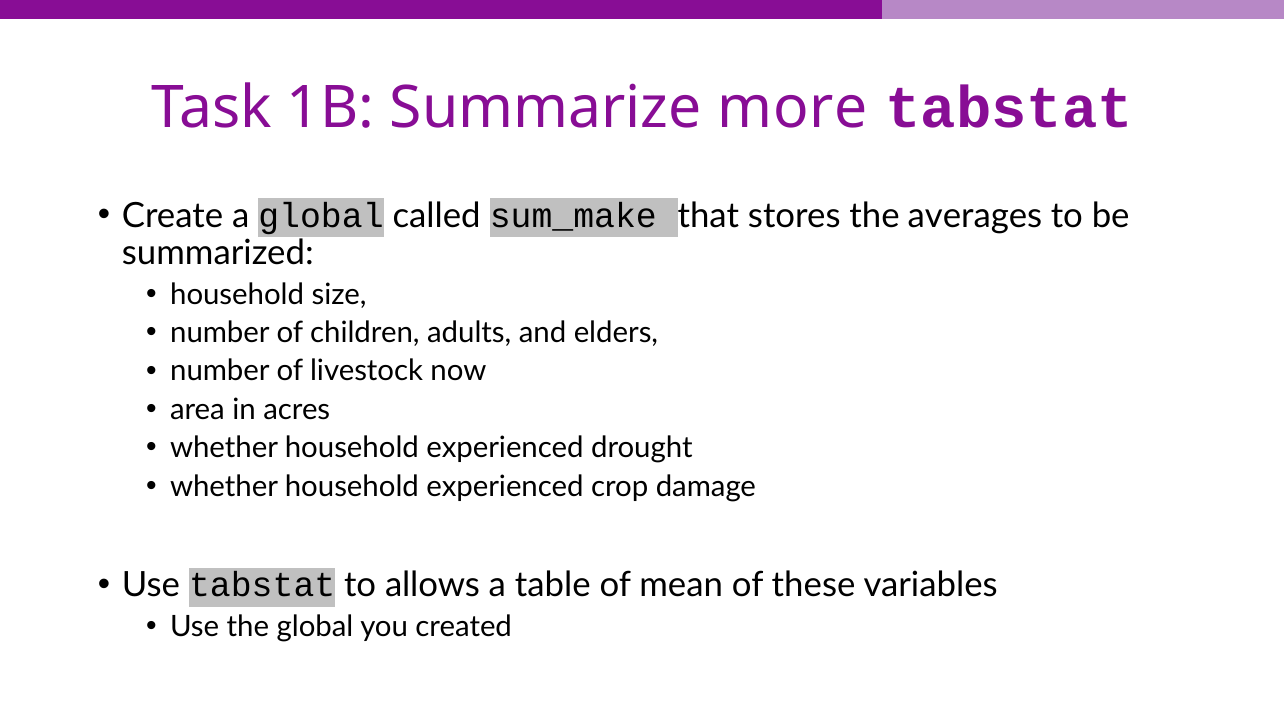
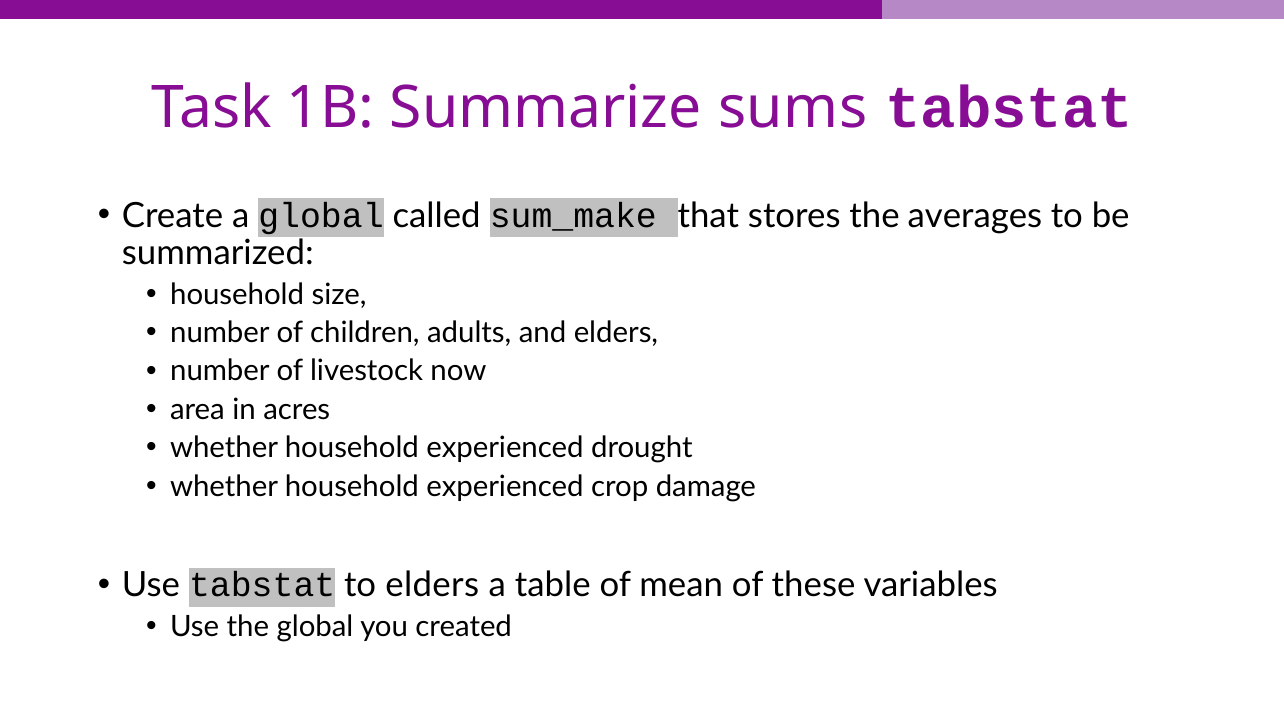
more: more -> sums (793, 108)
to allows: allows -> elders (432, 586)
